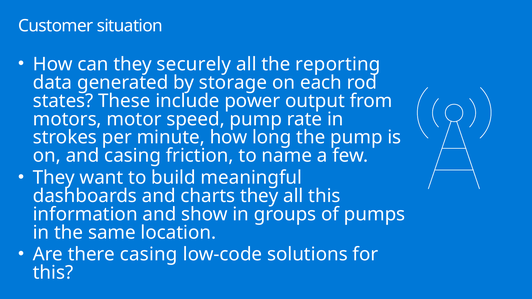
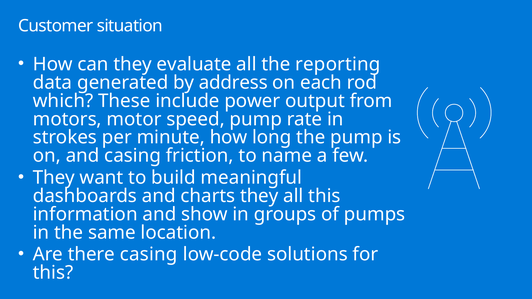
securely: securely -> evaluate (194, 64)
storage: storage -> address (233, 83)
states: states -> which (63, 101)
